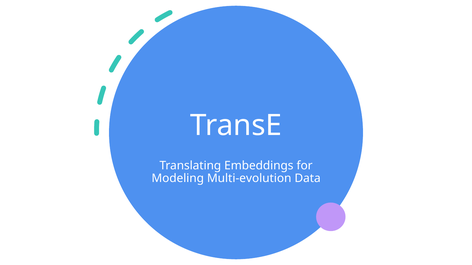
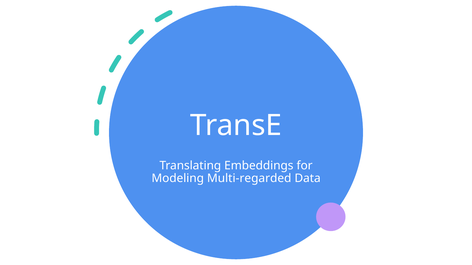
Multi-evolution: Multi-evolution -> Multi-regarded (249, 179)
